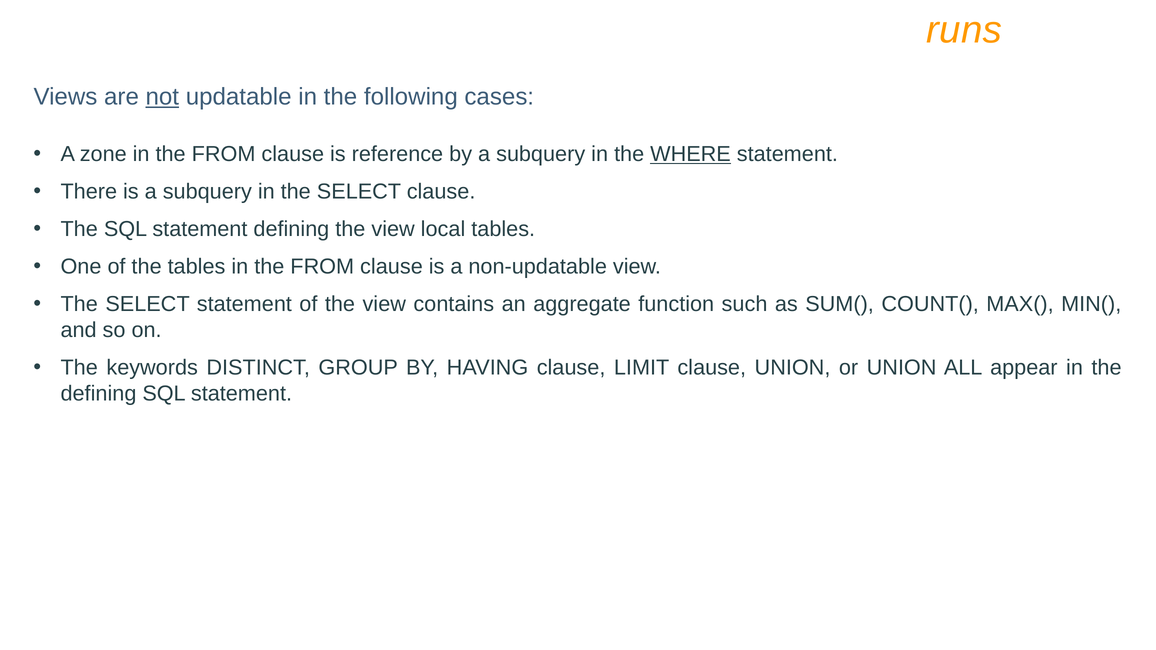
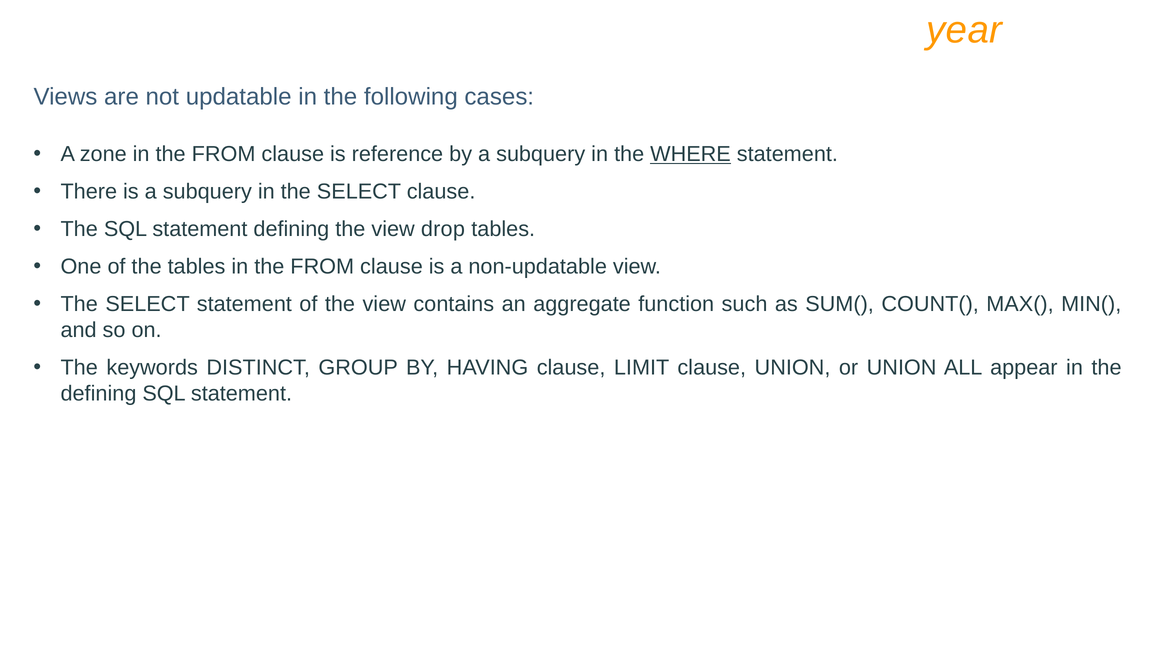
runs: runs -> year (964, 30)
not underline: present -> none (162, 97)
local: local -> drop (443, 229)
